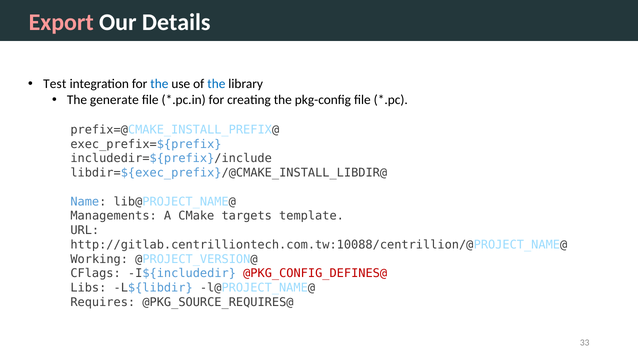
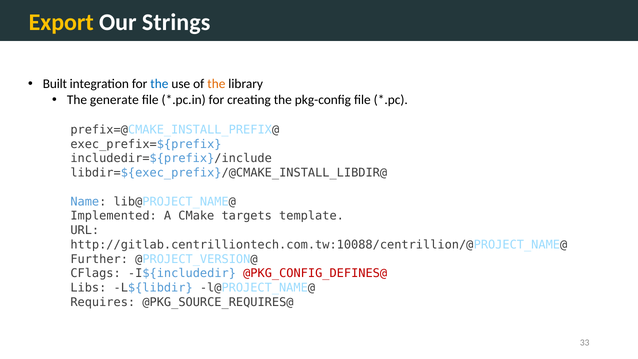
Export colour: pink -> yellow (61, 22)
Details: Details -> Strings (176, 22)
Test: Test -> Built (55, 84)
the colour: blue -> orange (216, 84)
Managements: Managements -> Implemented (114, 216)
Working: Working -> Further (99, 259)
